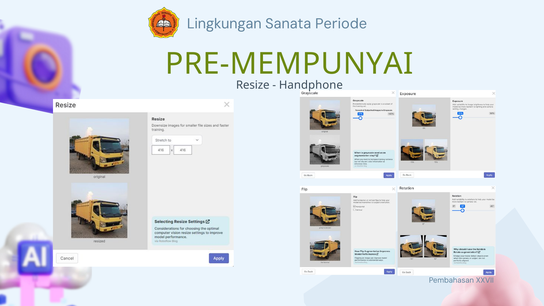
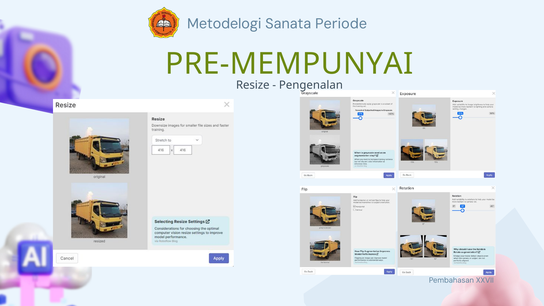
Lingkungan: Lingkungan -> Metodelogi (224, 24)
Handphone: Handphone -> Pengenalan (311, 85)
